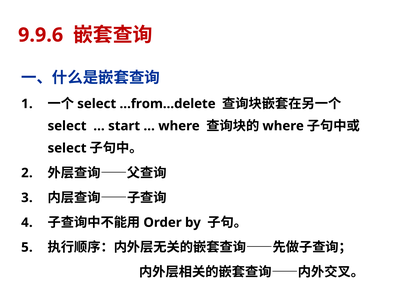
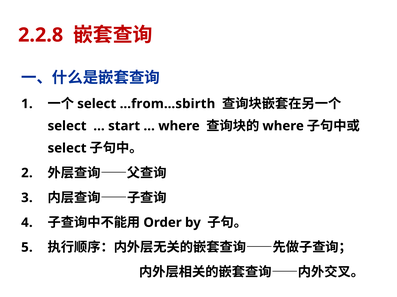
9.9.6: 9.9.6 -> 2.2.8 (41, 35)
…from…delete: …from…delete -> …from…sbirth (167, 104)
